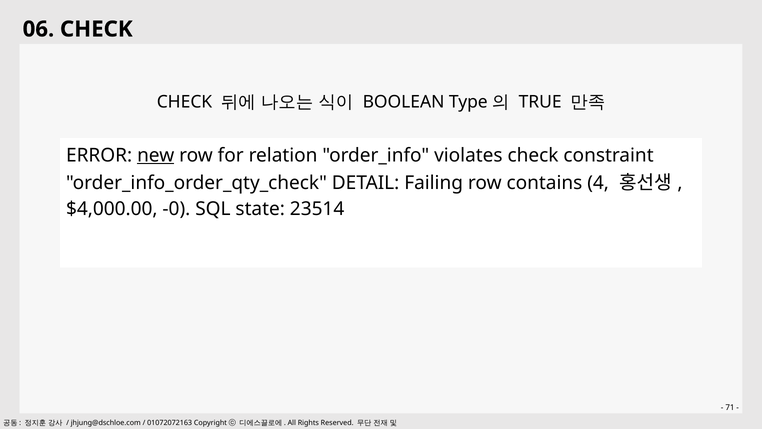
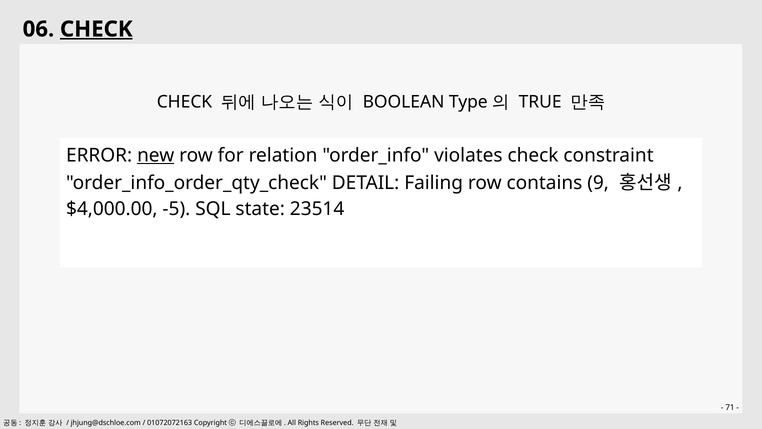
CHECK underline: none -> present (96, 29)
4: 4 -> 9 (598, 183)
-0: -0 -> -5 (176, 209)
